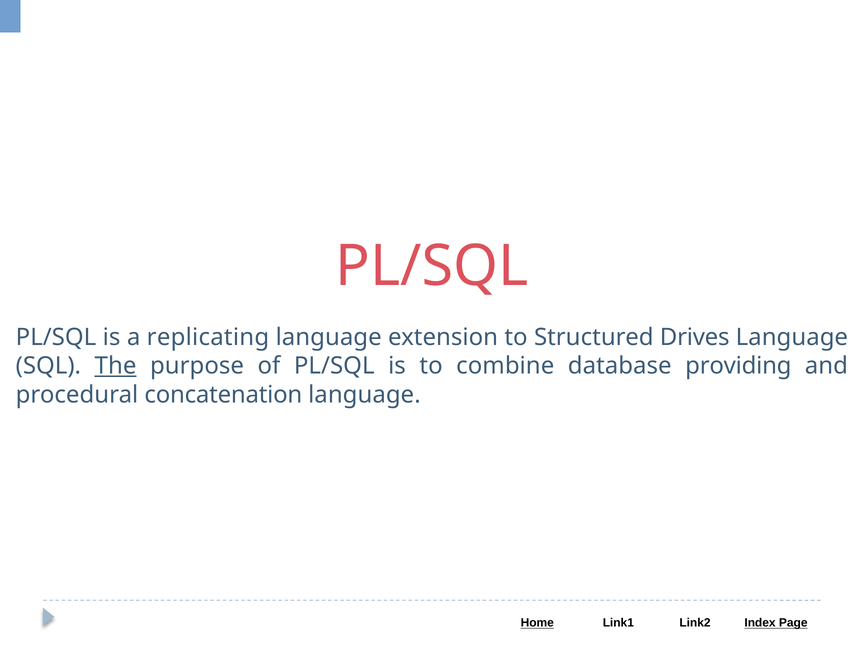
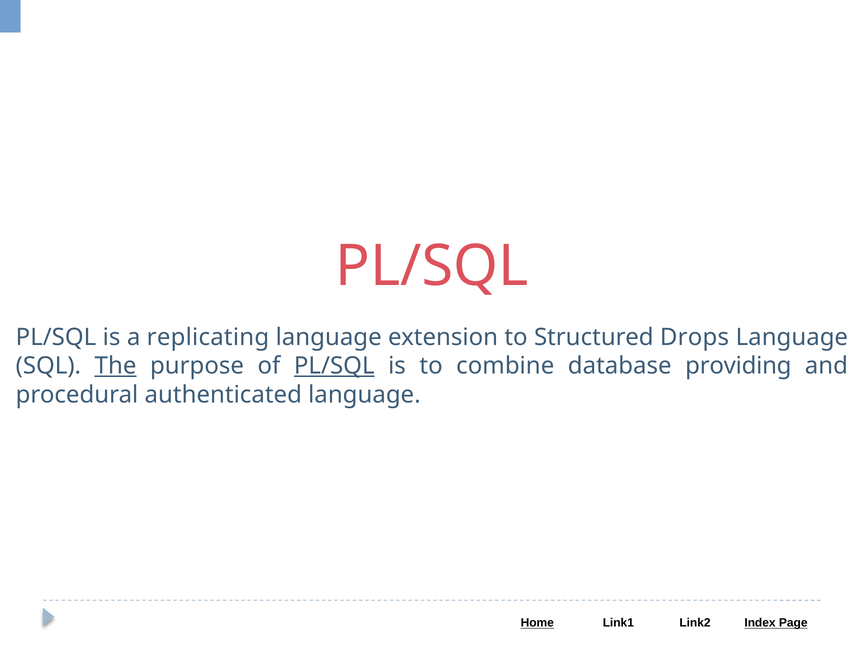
Drives: Drives -> Drops (694, 337)
PL/SQL underline: none -> present (334, 366)
concatenation: concatenation -> authenticated (223, 395)
